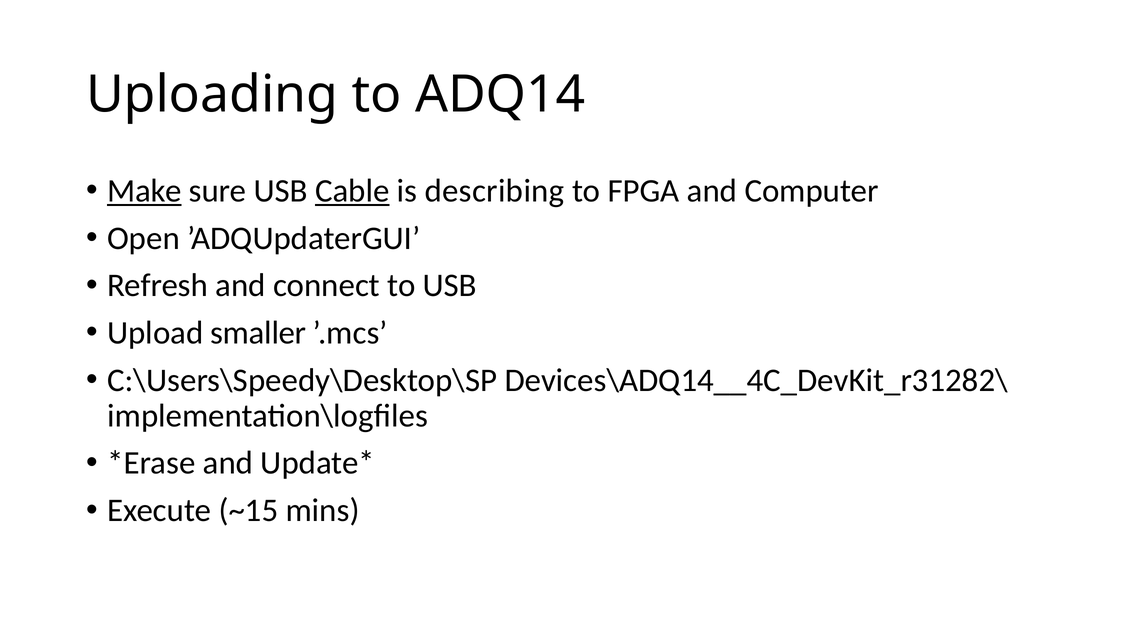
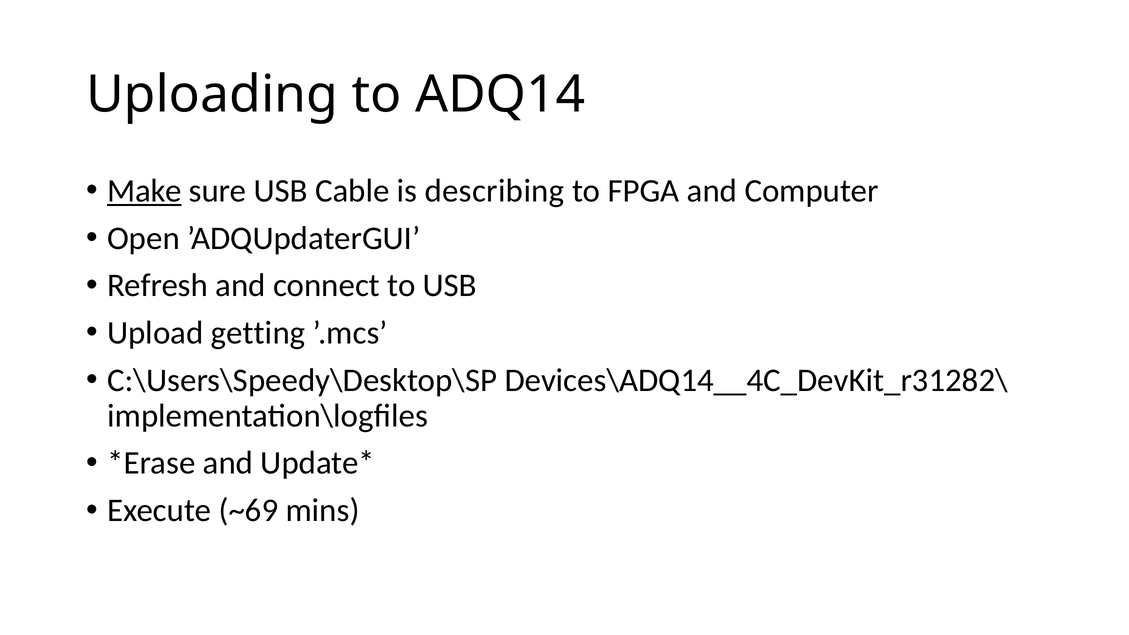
Cable underline: present -> none (352, 191)
smaller: smaller -> getting (258, 333)
~15: ~15 -> ~69 (248, 510)
